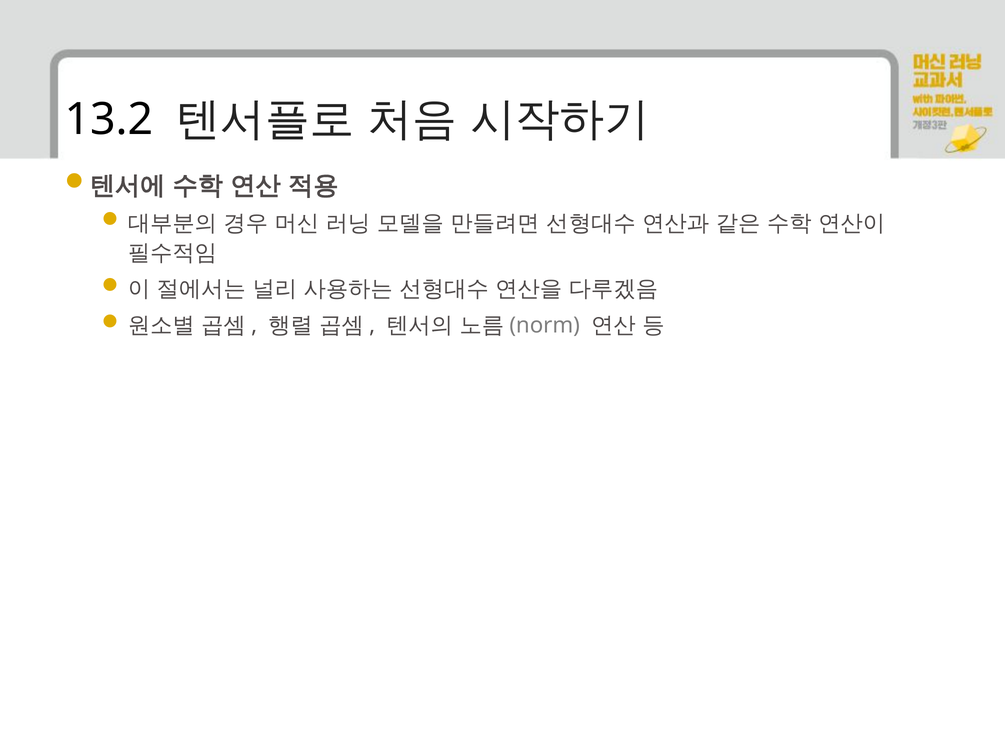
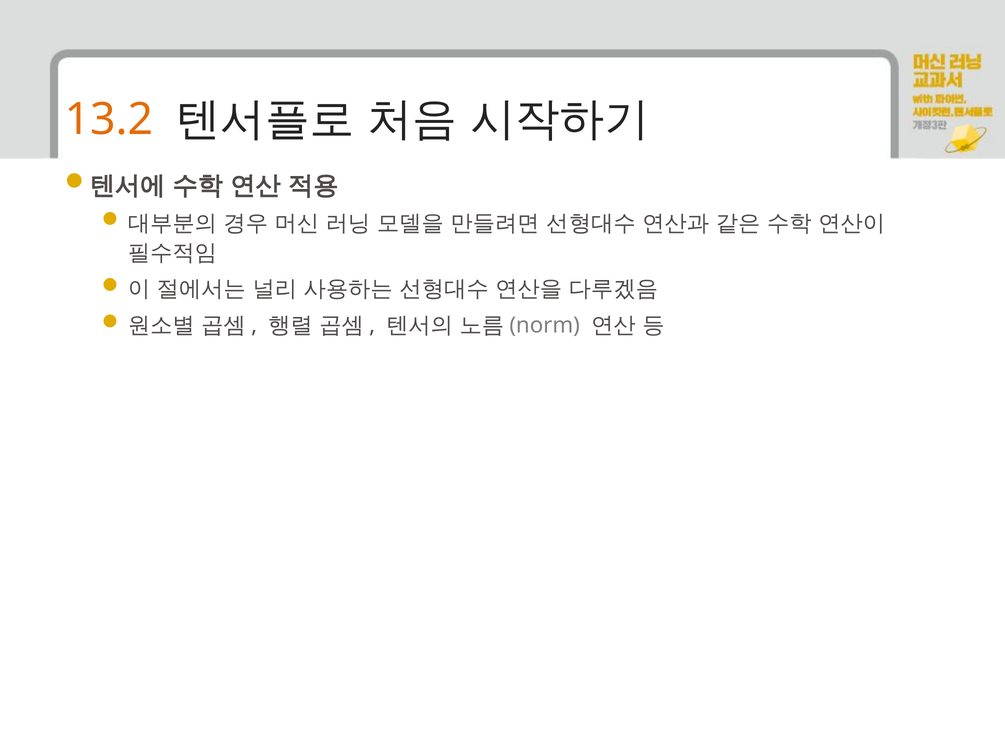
13.2 colour: black -> orange (109, 120)
